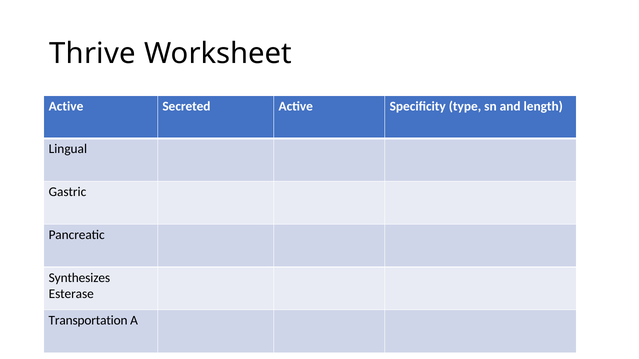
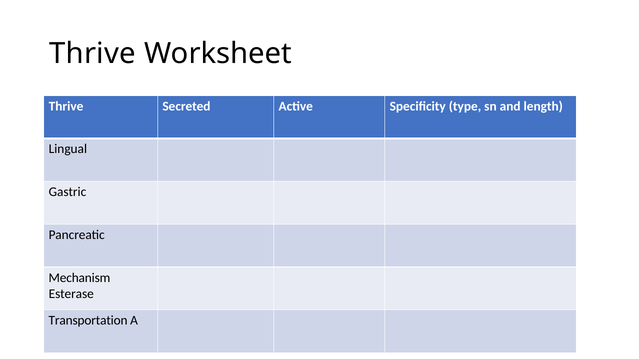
Active: Active -> Thrive (66, 106)
Synthesizes: Synthesizes -> Mechanism (79, 278)
